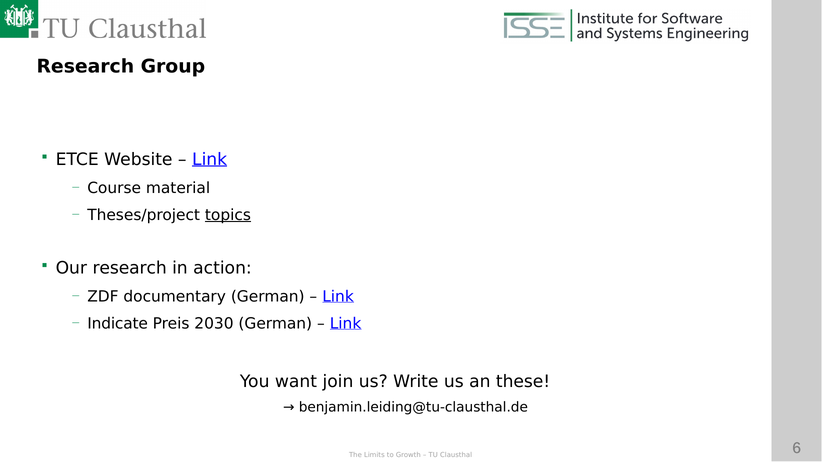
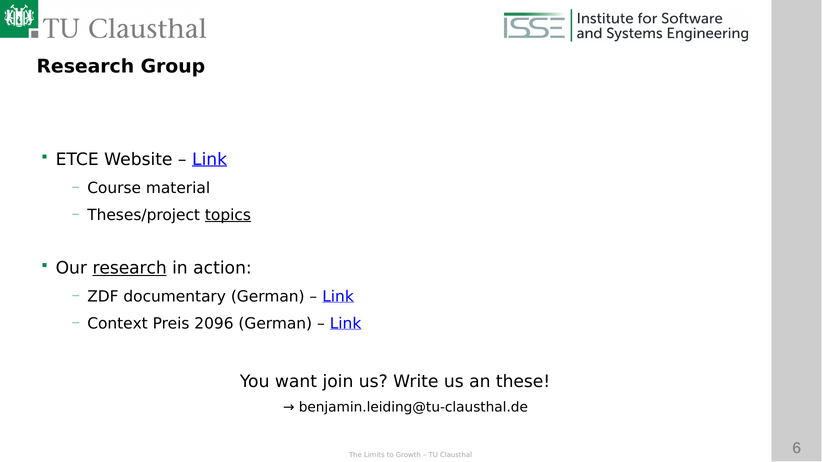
research underline: none -> present (130, 268)
Indicate: Indicate -> Context (118, 324)
2030: 2030 -> 2096 (214, 324)
